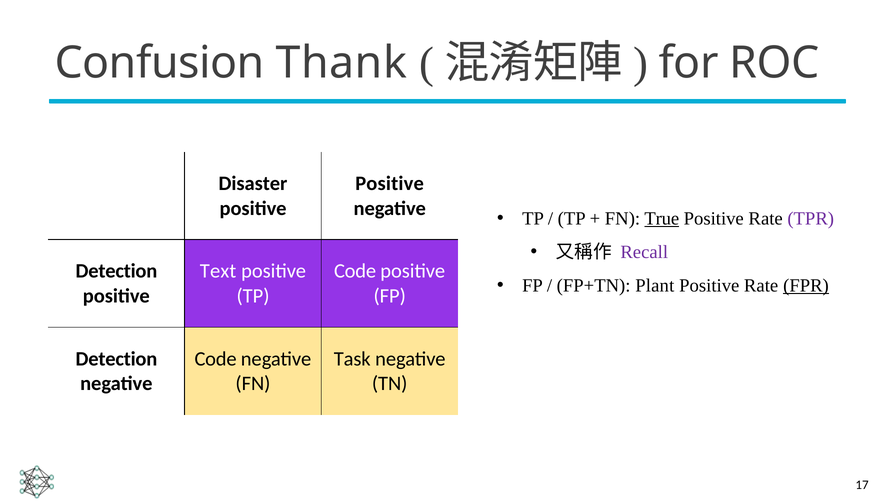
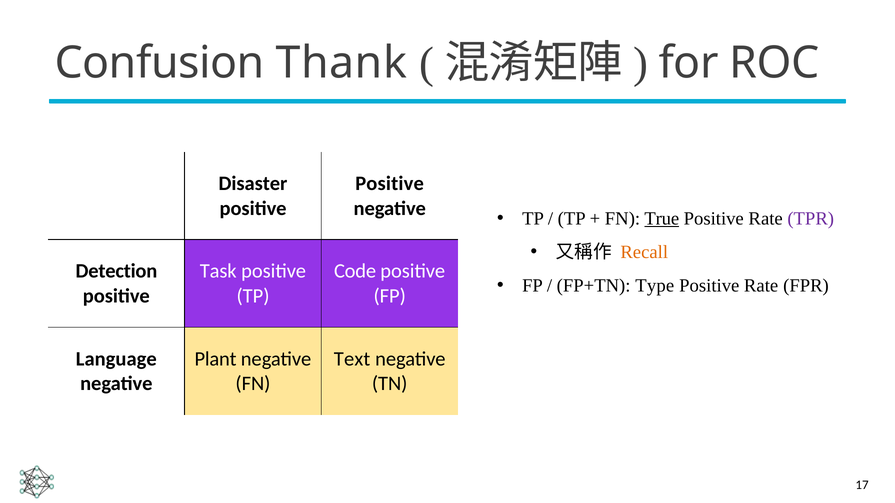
Recall colour: purple -> orange (644, 252)
Text: Text -> Task (218, 271)
Plant: Plant -> Type (655, 286)
FPR underline: present -> none (806, 286)
Detection: Detection -> Language (116, 359)
Code: Code -> Plant (216, 359)
Task: Task -> Text (352, 359)
